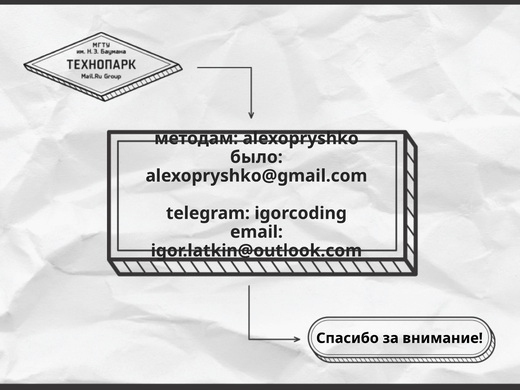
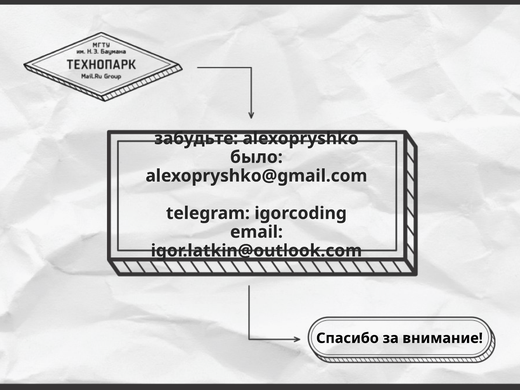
методам: методам -> забудьте (196, 138)
